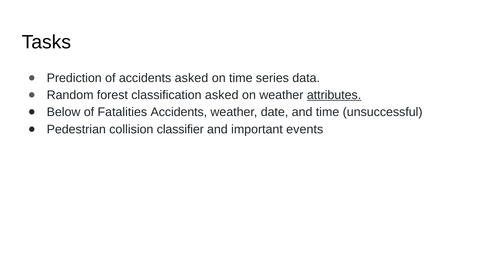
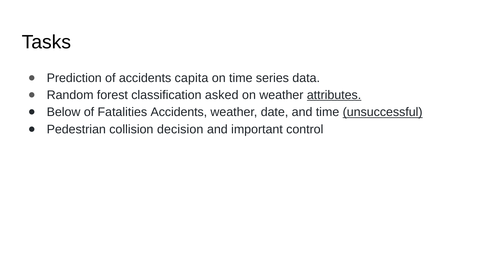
accidents asked: asked -> capita (192, 78)
unsuccessful underline: none -> present (383, 112)
classifier: classifier -> decision (180, 129)
events: events -> control (305, 129)
